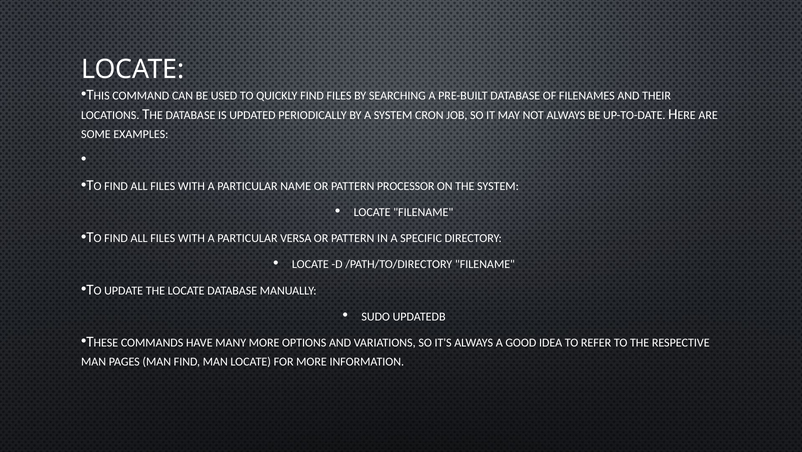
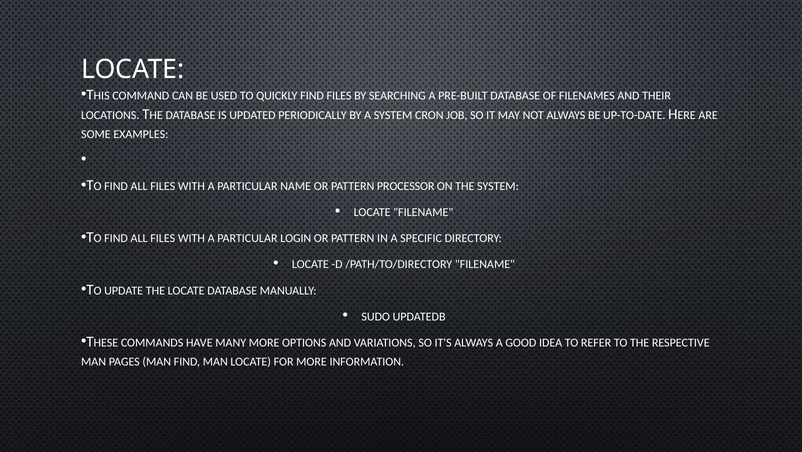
VERSA: VERSA -> LOGIN (296, 238)
